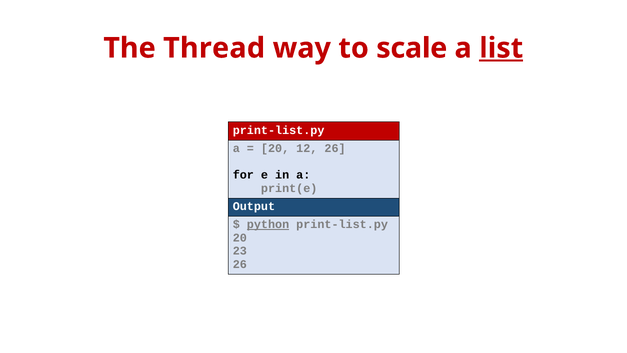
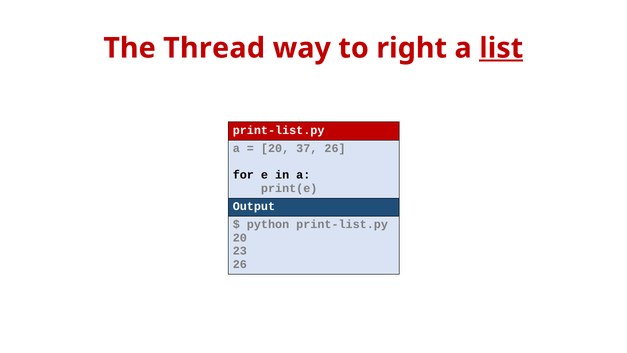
scale: scale -> right (412, 48)
12: 12 -> 37 (307, 148)
python underline: present -> none (268, 224)
